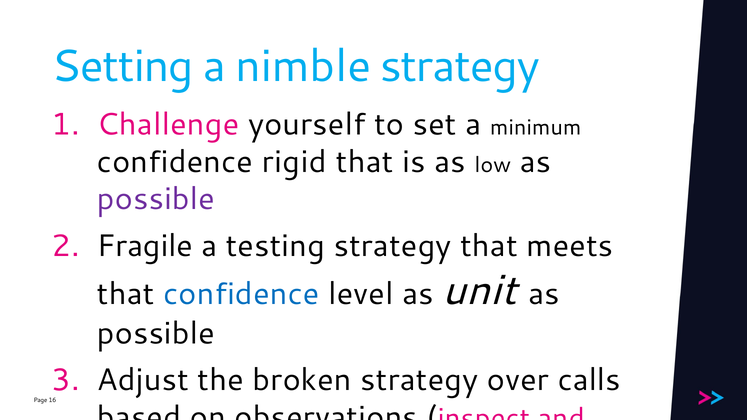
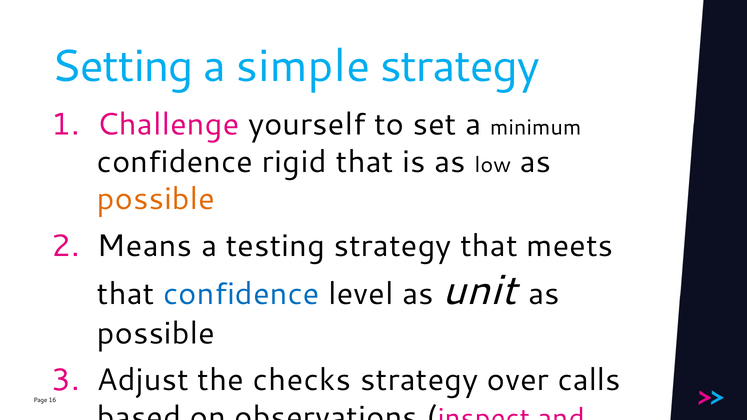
nimble: nimble -> simple (303, 67)
possible colour: purple -> orange (156, 199)
Fragile: Fragile -> Means (145, 246)
broken: broken -> checks (302, 381)
